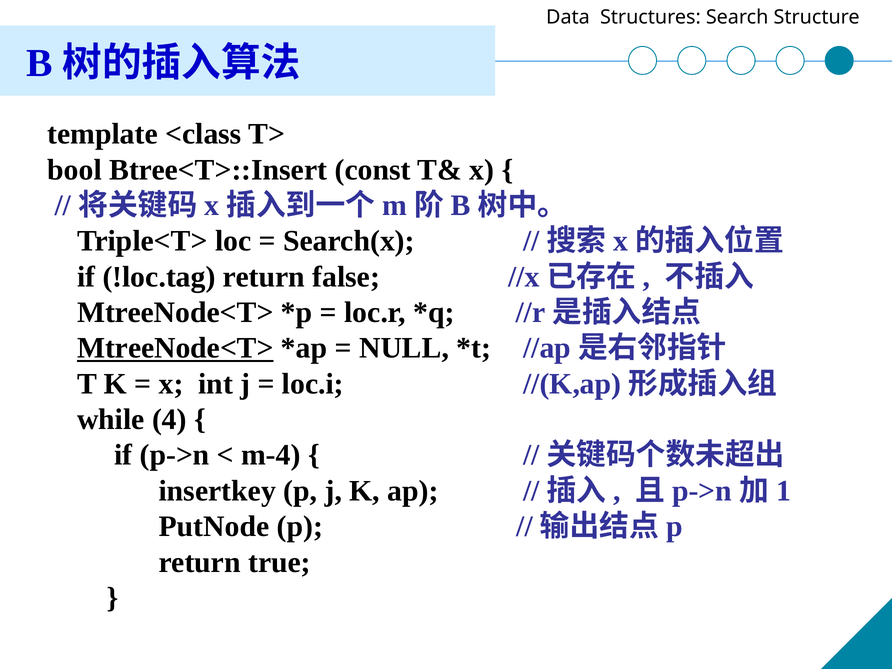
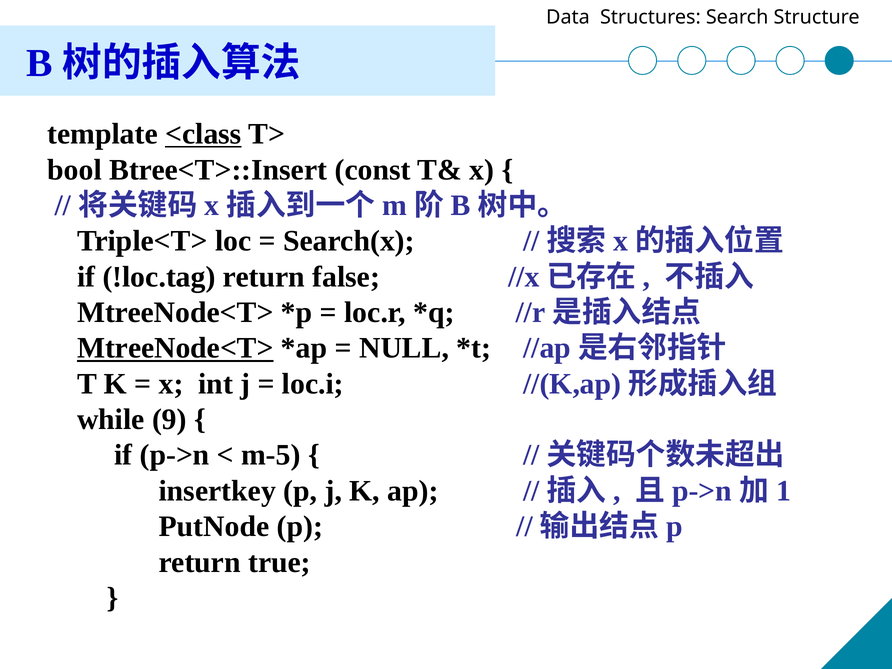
<class underline: none -> present (203, 134)
4: 4 -> 9 (169, 420)
m-4: m-4 -> m-5 (271, 455)
